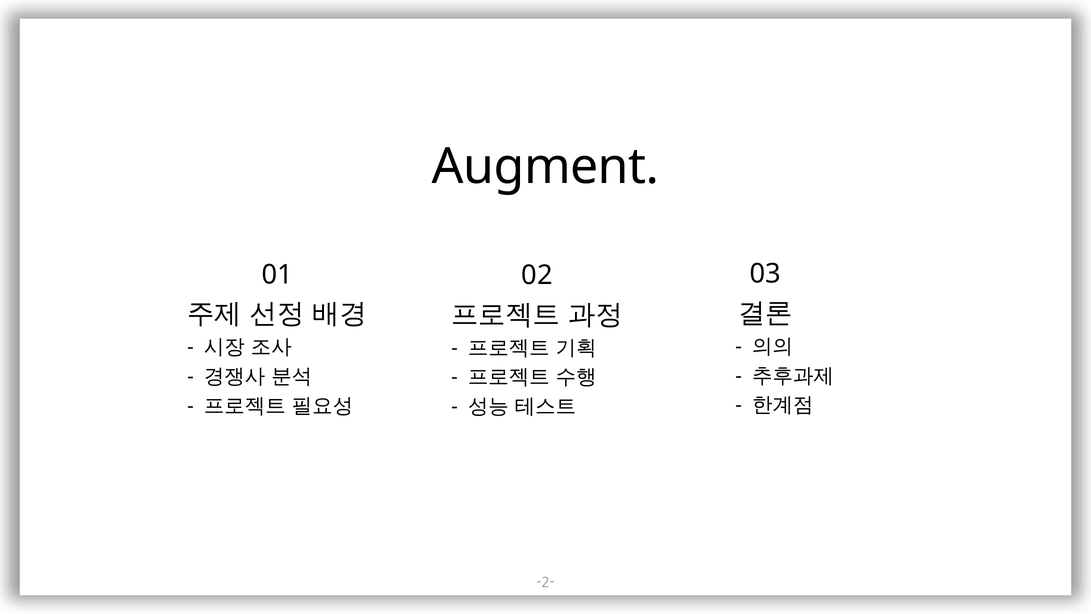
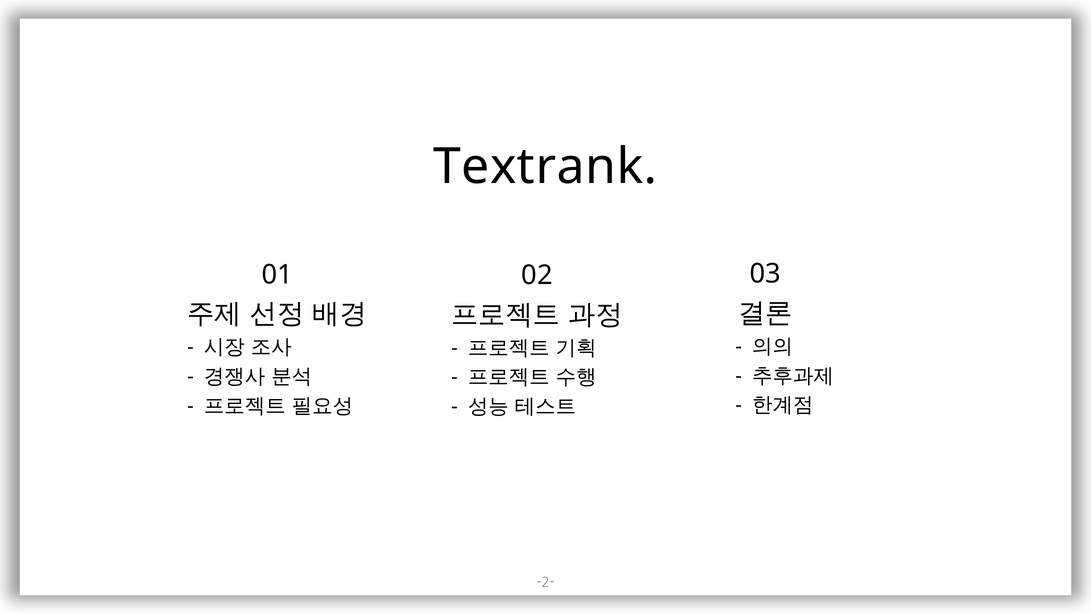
Augment: Augment -> Textrank (545, 167)
